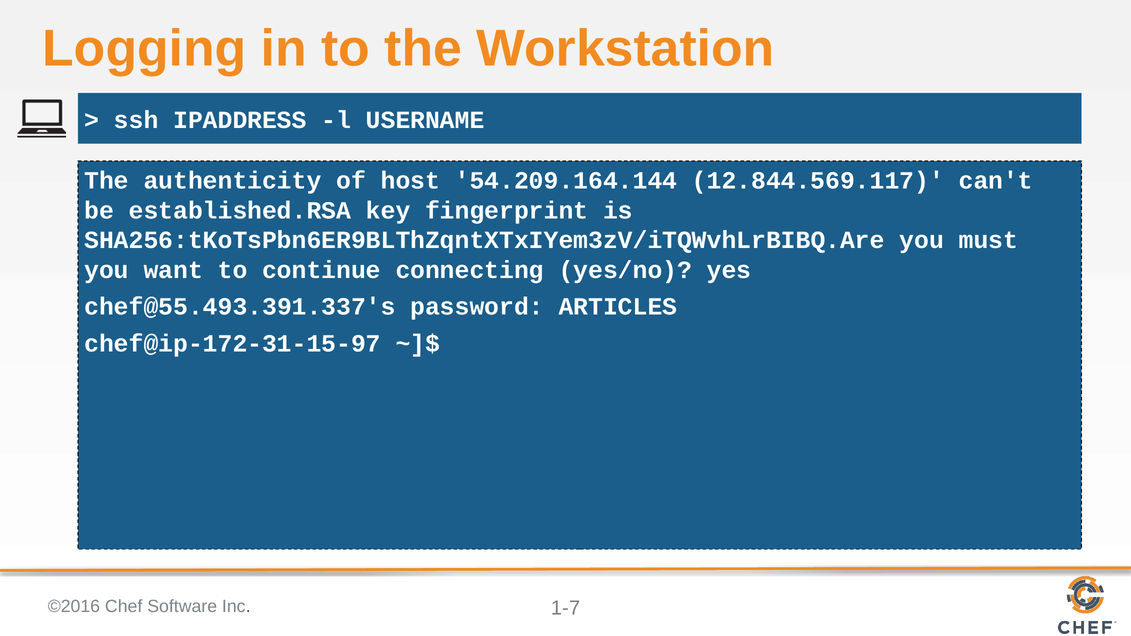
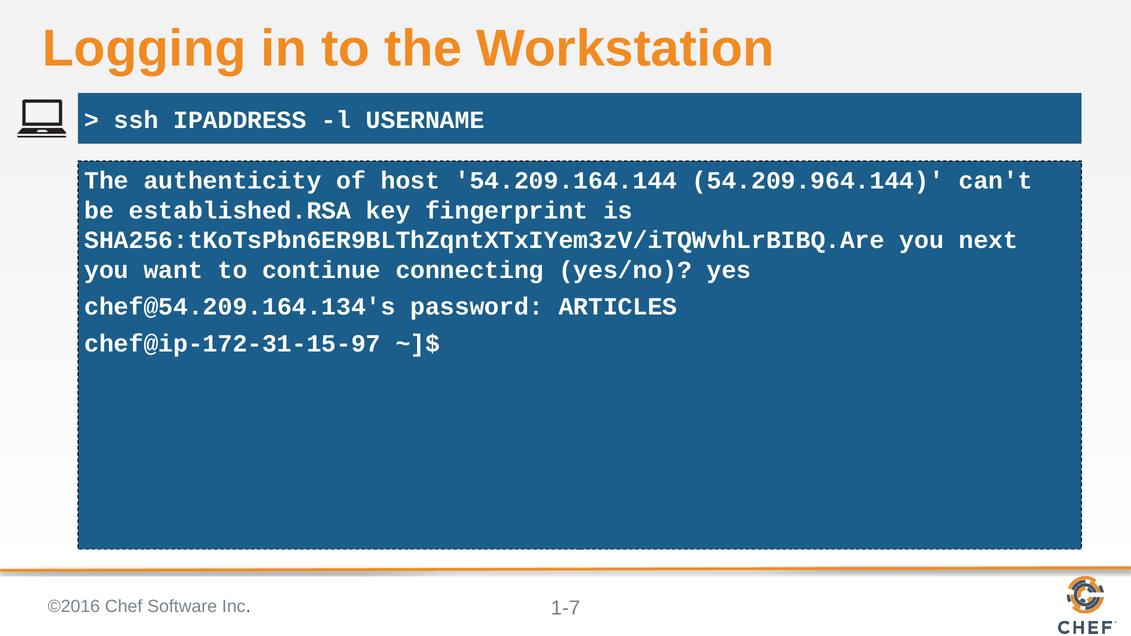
12.844.569.117: 12.844.569.117 -> 54.209.964.144 (818, 181)
must: must -> next (988, 240)
chef@55.493.391.337's: chef@55.493.391.337's -> chef@54.209.164.134's (240, 307)
